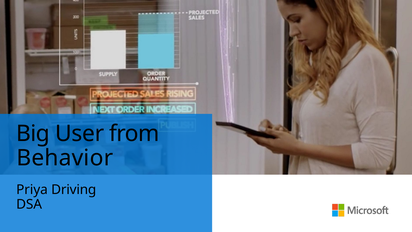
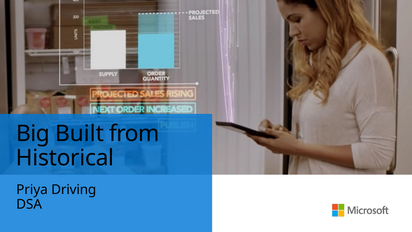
User: User -> Built (79, 133)
Behavior: Behavior -> Historical (65, 158)
